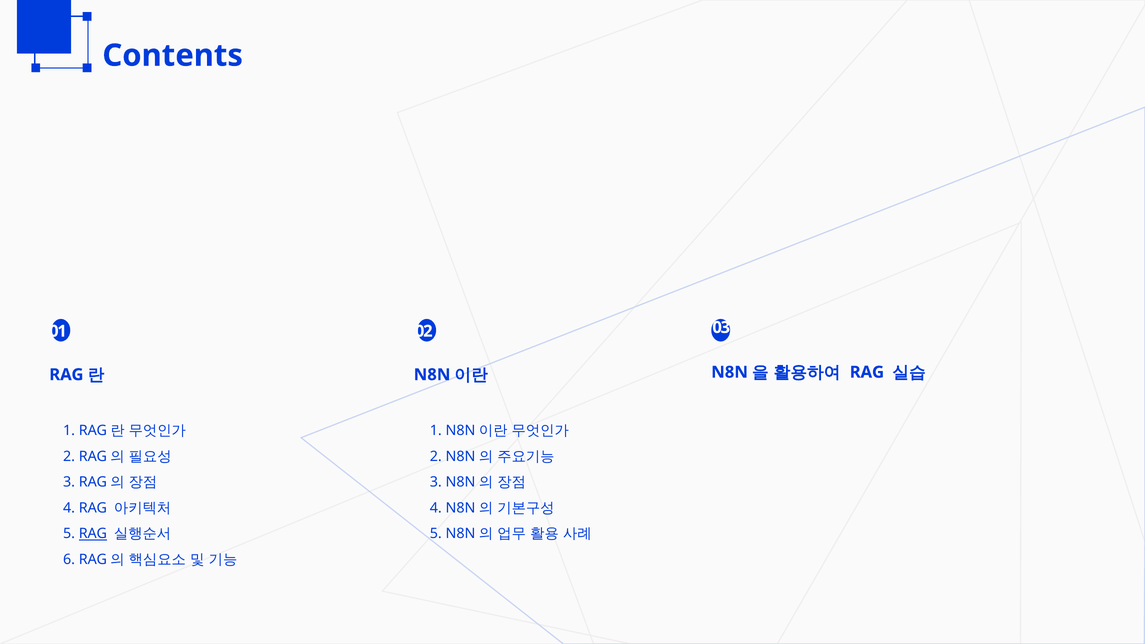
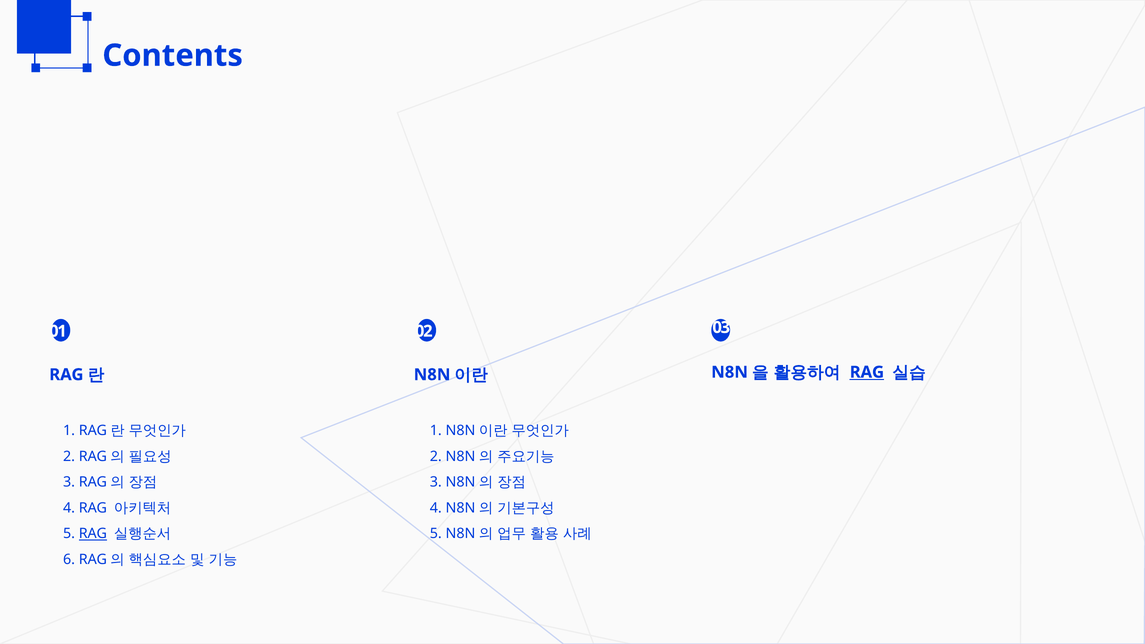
RAG underline: none -> present (867, 372)
